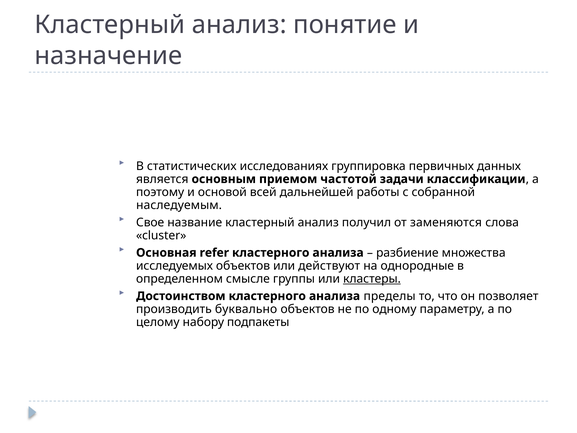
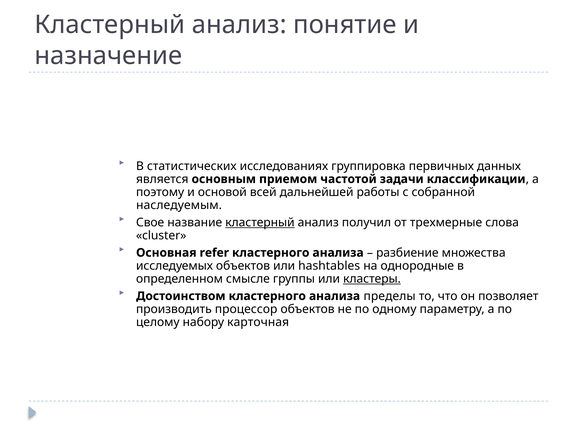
кластерный underline: none -> present (260, 222)
заменяются: заменяются -> трехмерные (446, 222)
действуют: действуют -> hashtables (329, 266)
буквально: буквально -> процессор (246, 309)
подпакеты: подпакеты -> карточная (258, 322)
